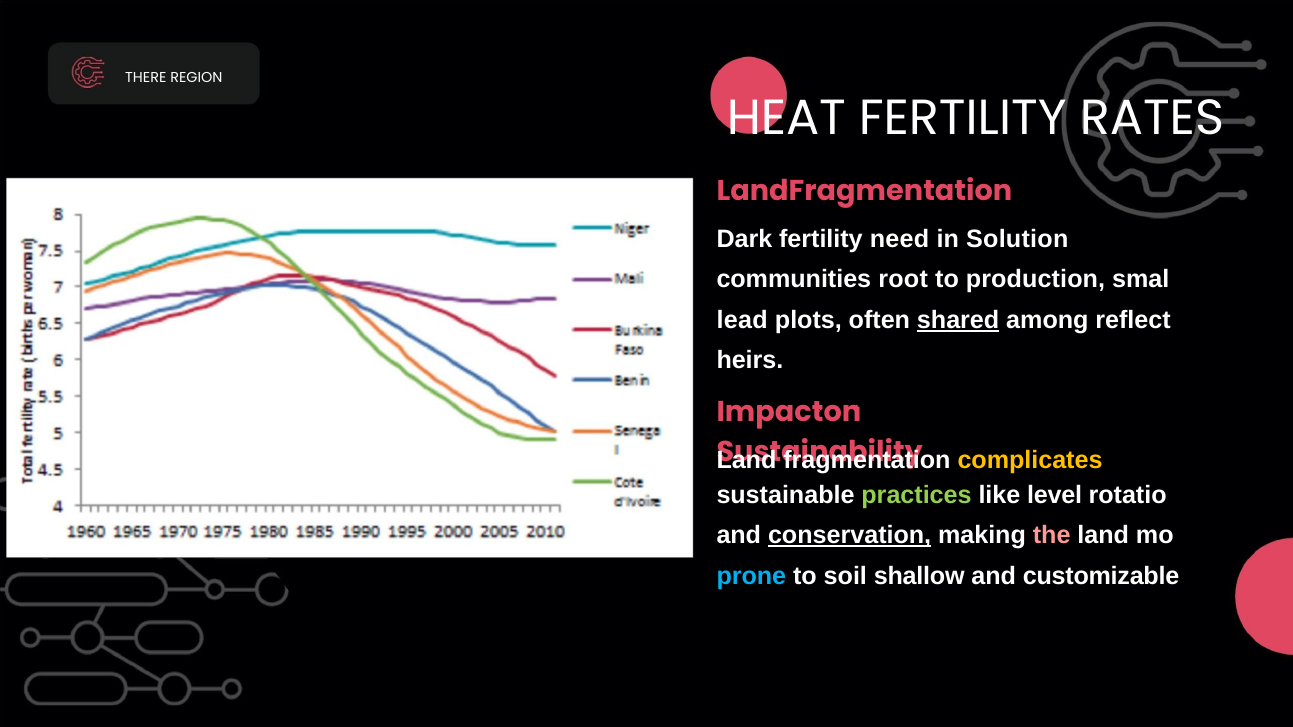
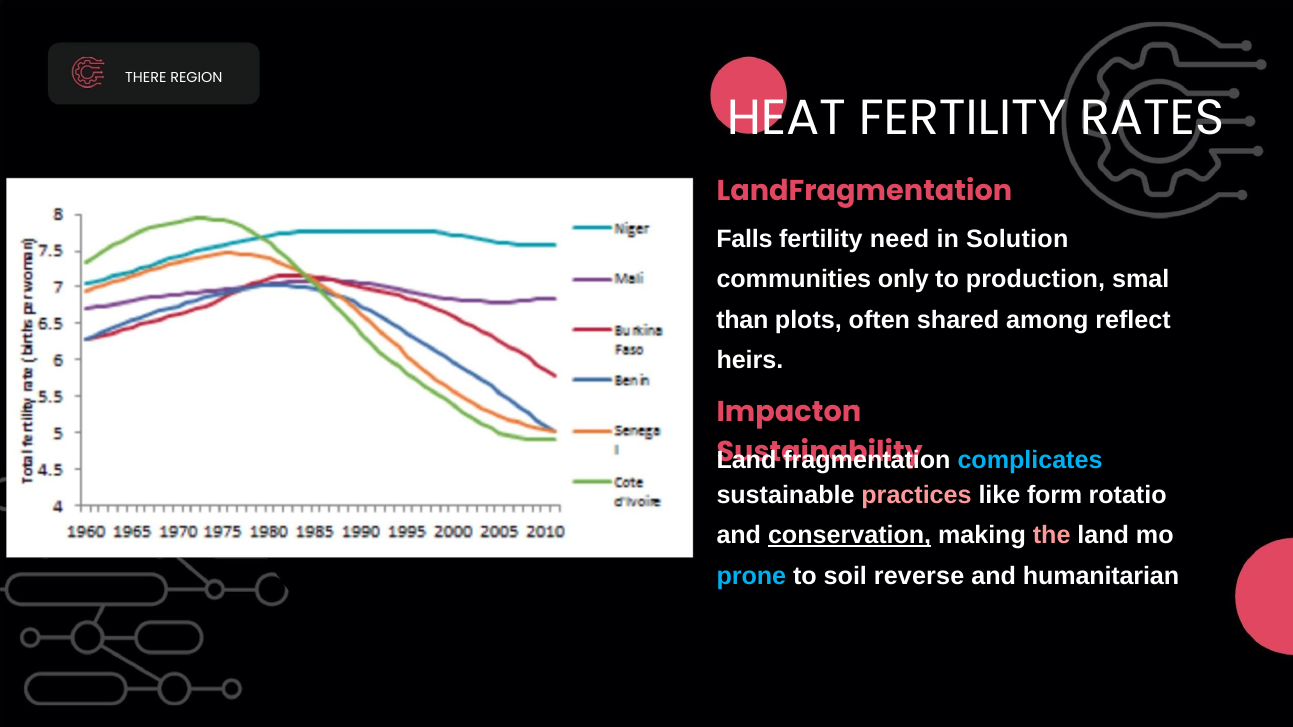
Dark: Dark -> Falls (745, 239)
root: root -> only (903, 279)
lead: lead -> than (742, 320)
shared underline: present -> none (958, 320)
complicates colour: yellow -> light blue (1030, 460)
practices colour: light green -> pink (917, 495)
level: level -> form (1055, 495)
shallow: shallow -> reverse (919, 576)
customizable: customizable -> humanitarian (1101, 576)
